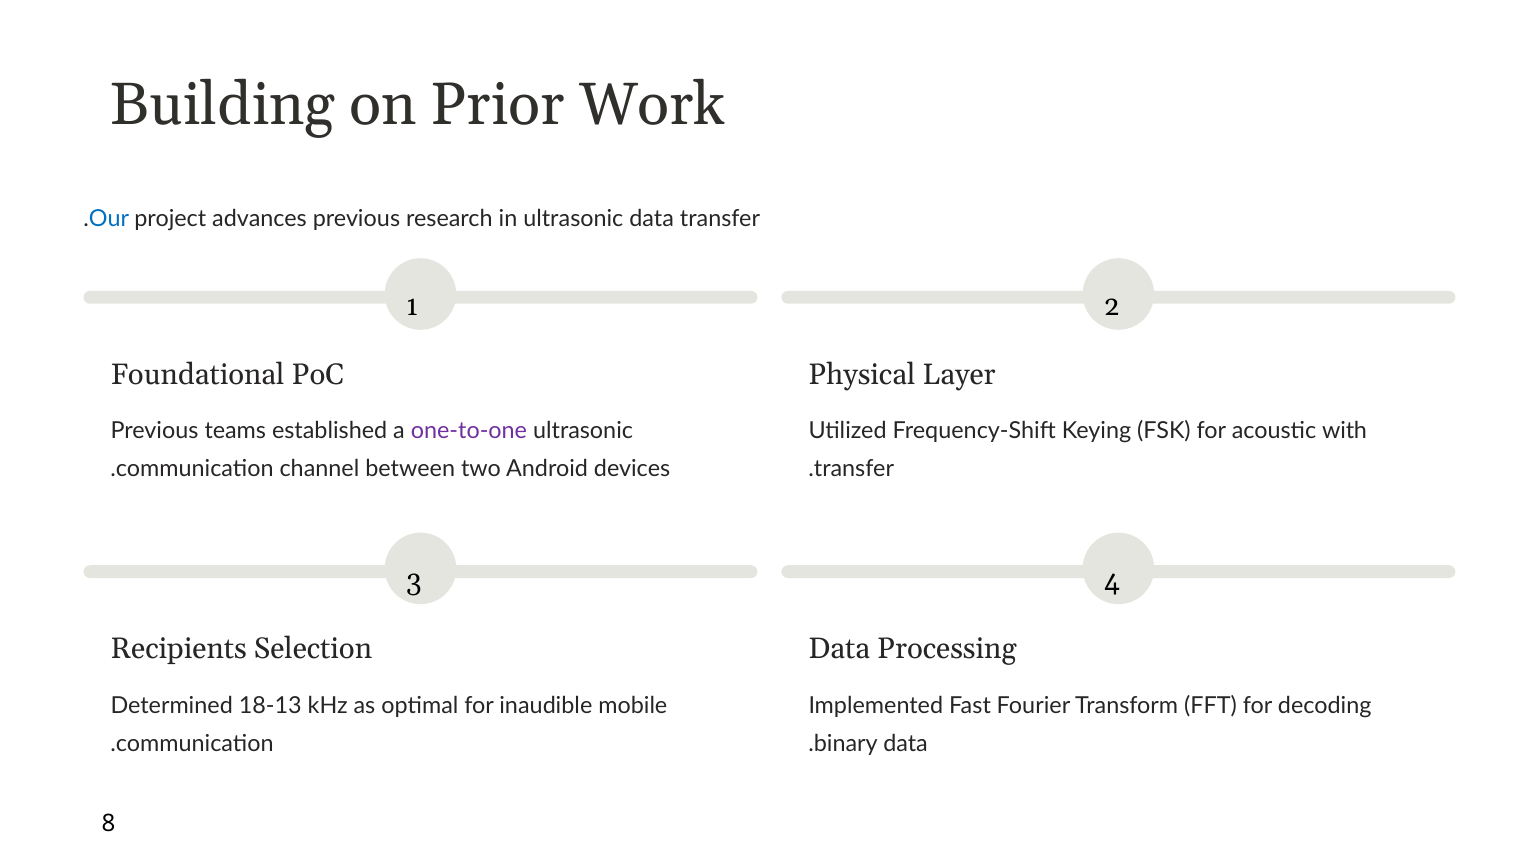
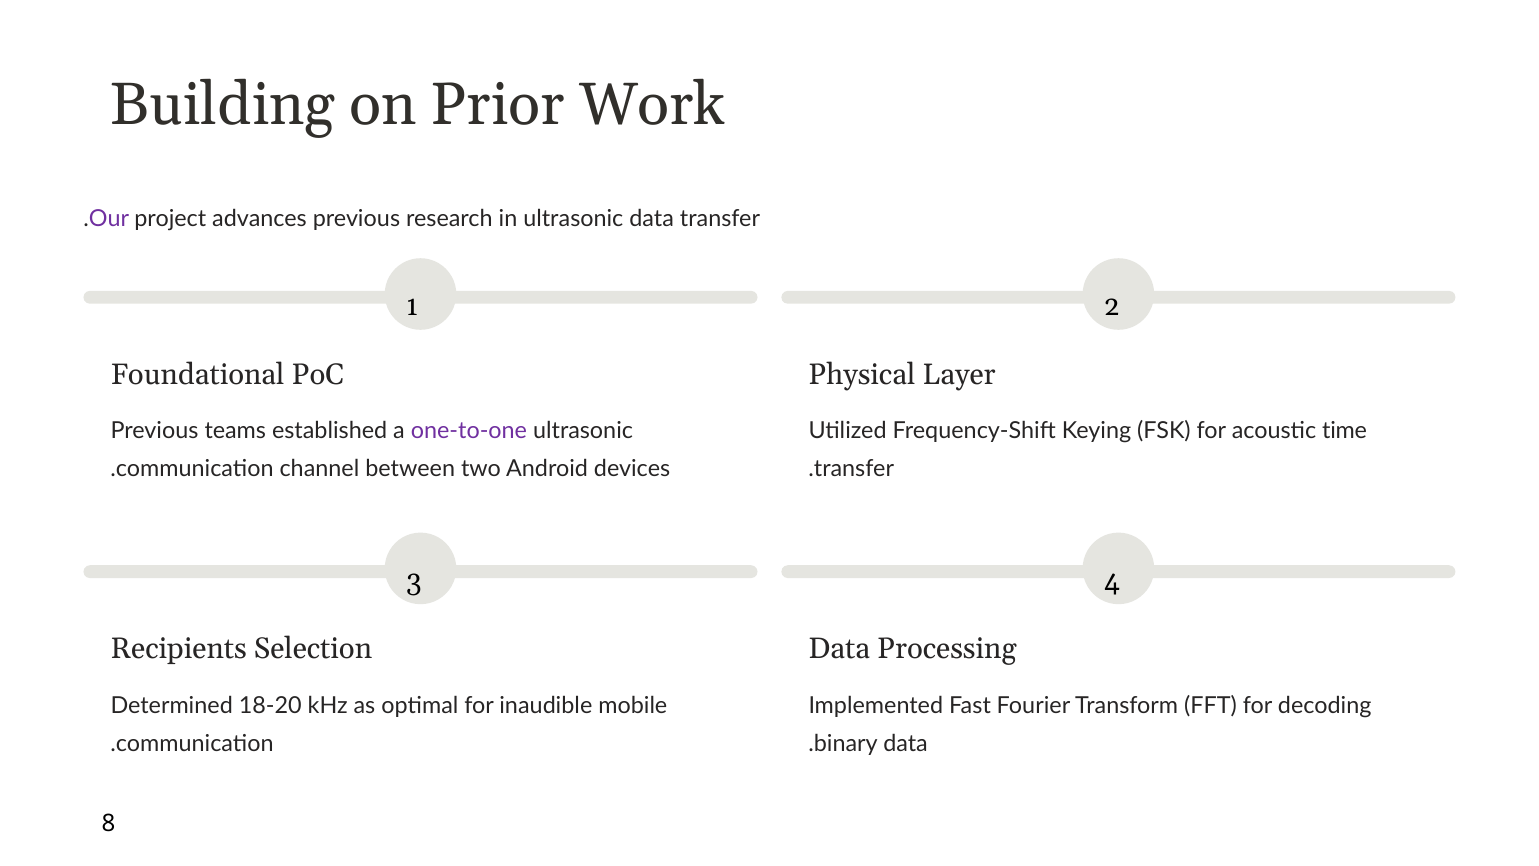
Our colour: blue -> purple (109, 219)
with: with -> time (1345, 431)
18-13: 18-13 -> 18-20 (270, 705)
